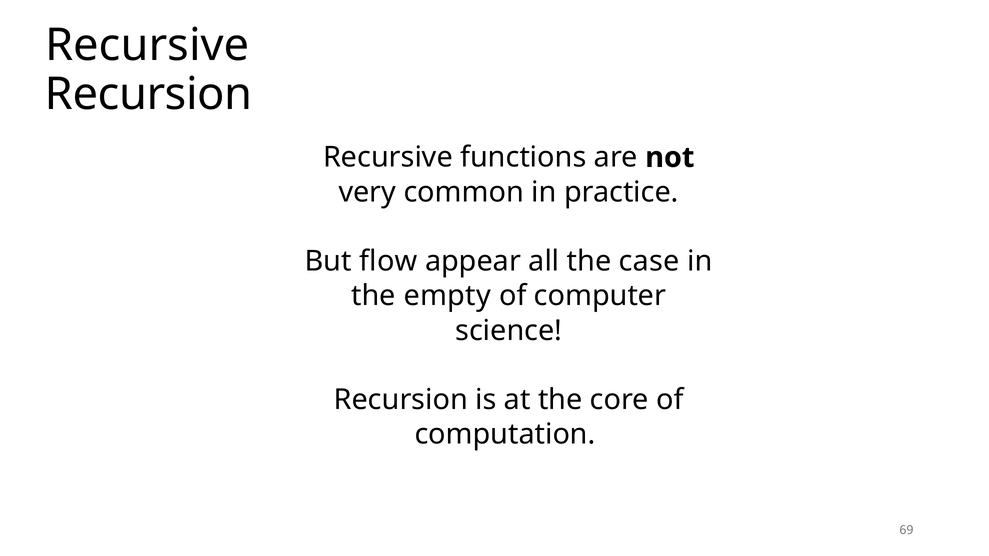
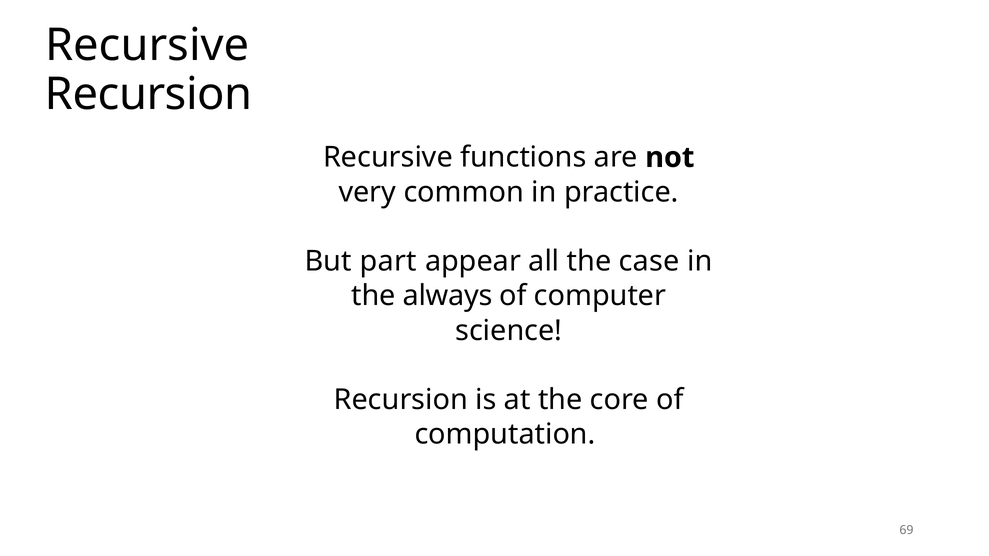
flow: flow -> part (388, 261)
empty: empty -> always (448, 296)
